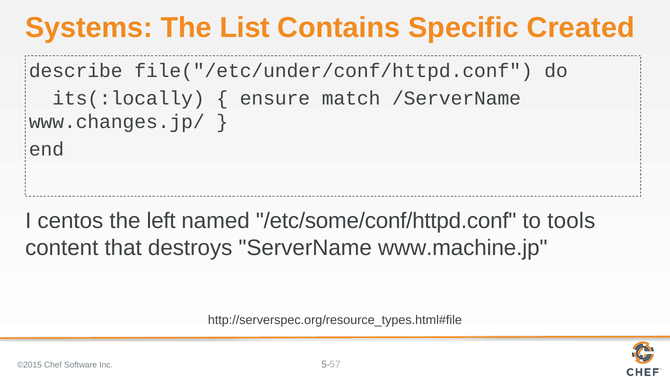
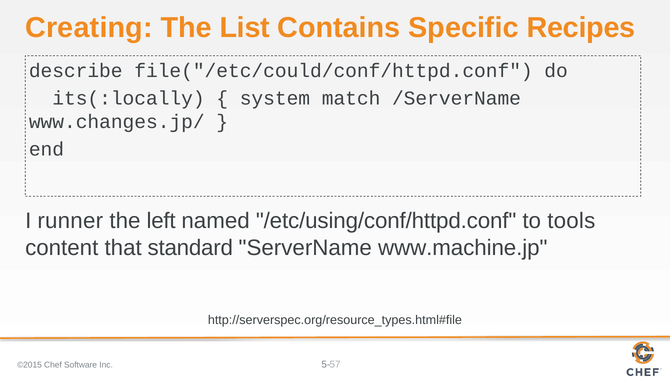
Systems: Systems -> Creating (89, 28)
Created: Created -> Recipes (581, 28)
file("/etc/under/conf/httpd.conf: file("/etc/under/conf/httpd.conf -> file("/etc/could/conf/httpd.conf (334, 71)
ensure: ensure -> system (275, 98)
centos: centos -> runner (70, 221)
/etc/some/conf/httpd.conf: /etc/some/conf/httpd.conf -> /etc/using/conf/httpd.conf (386, 221)
destroys: destroys -> standard (190, 248)
